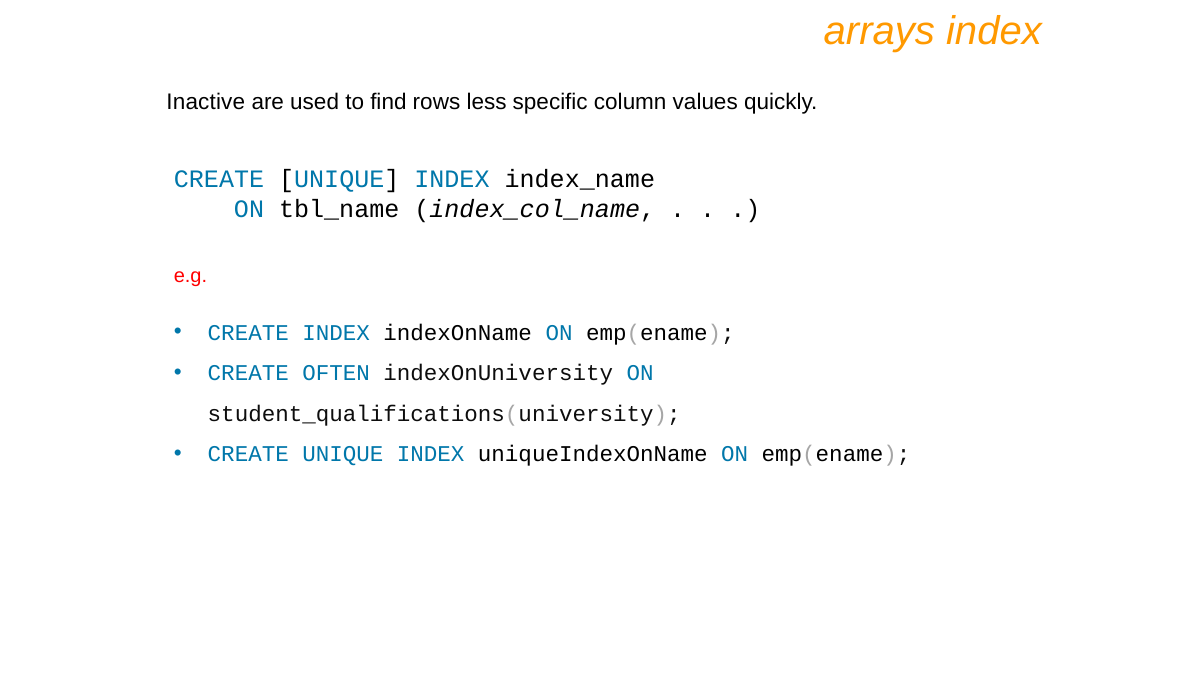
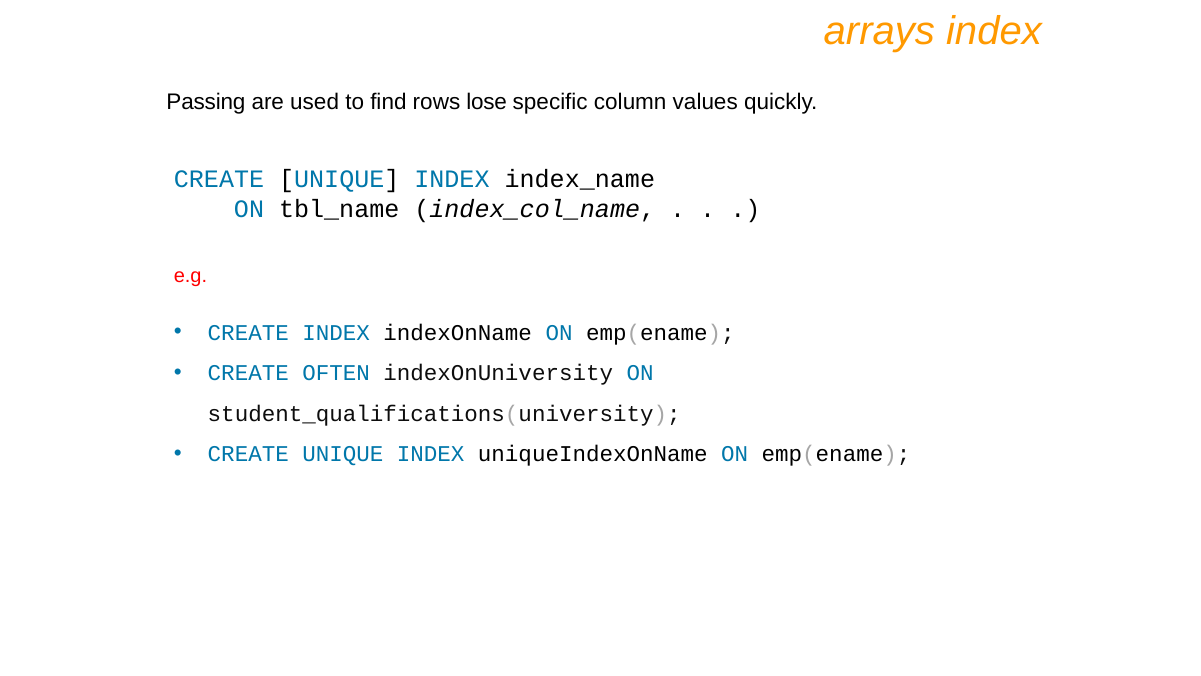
Inactive: Inactive -> Passing (206, 102)
less: less -> lose (487, 102)
